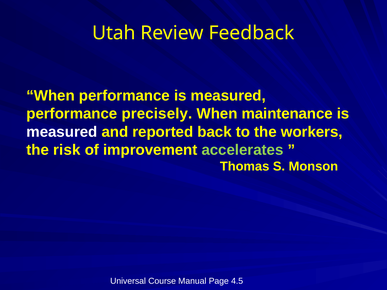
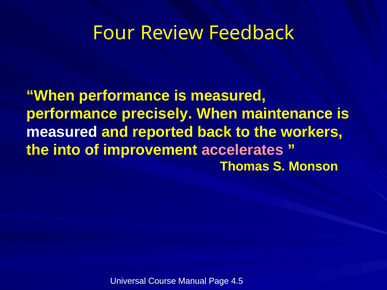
Utah: Utah -> Four (114, 33)
risk: risk -> into (67, 150)
accelerates colour: light green -> pink (242, 150)
